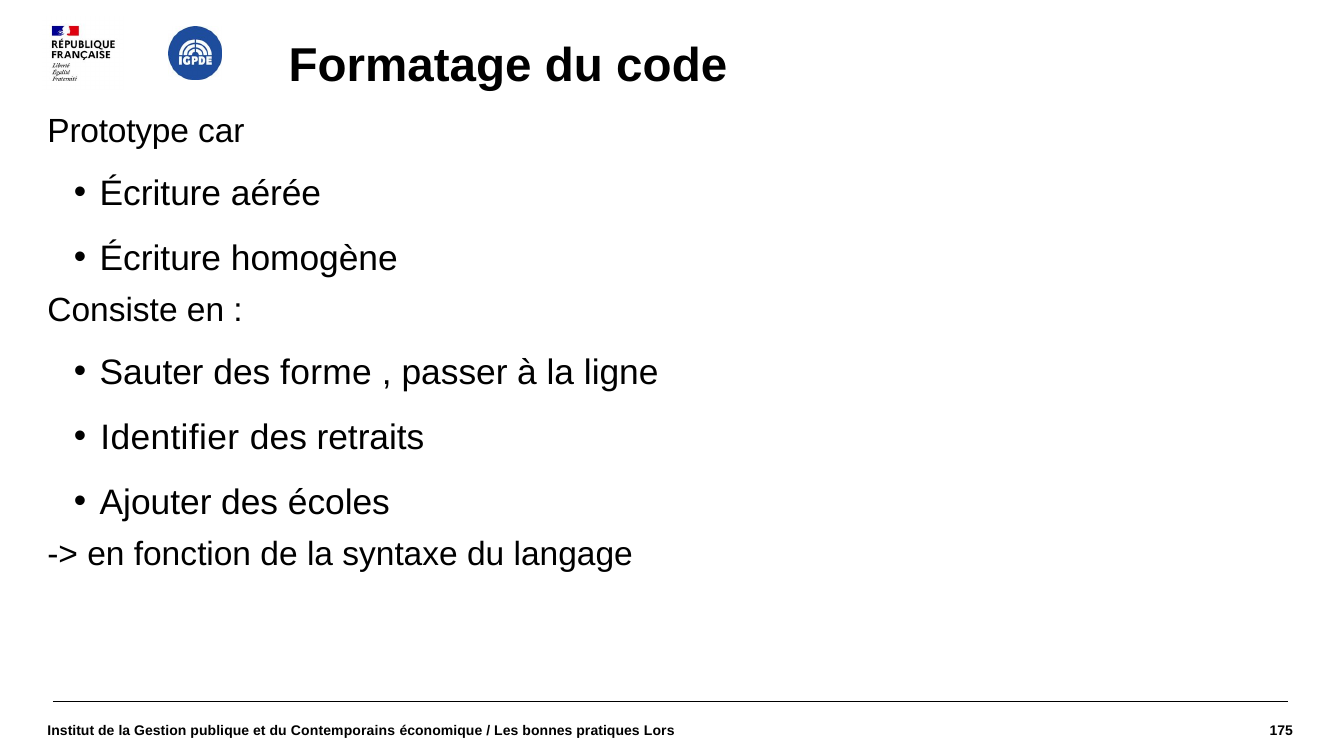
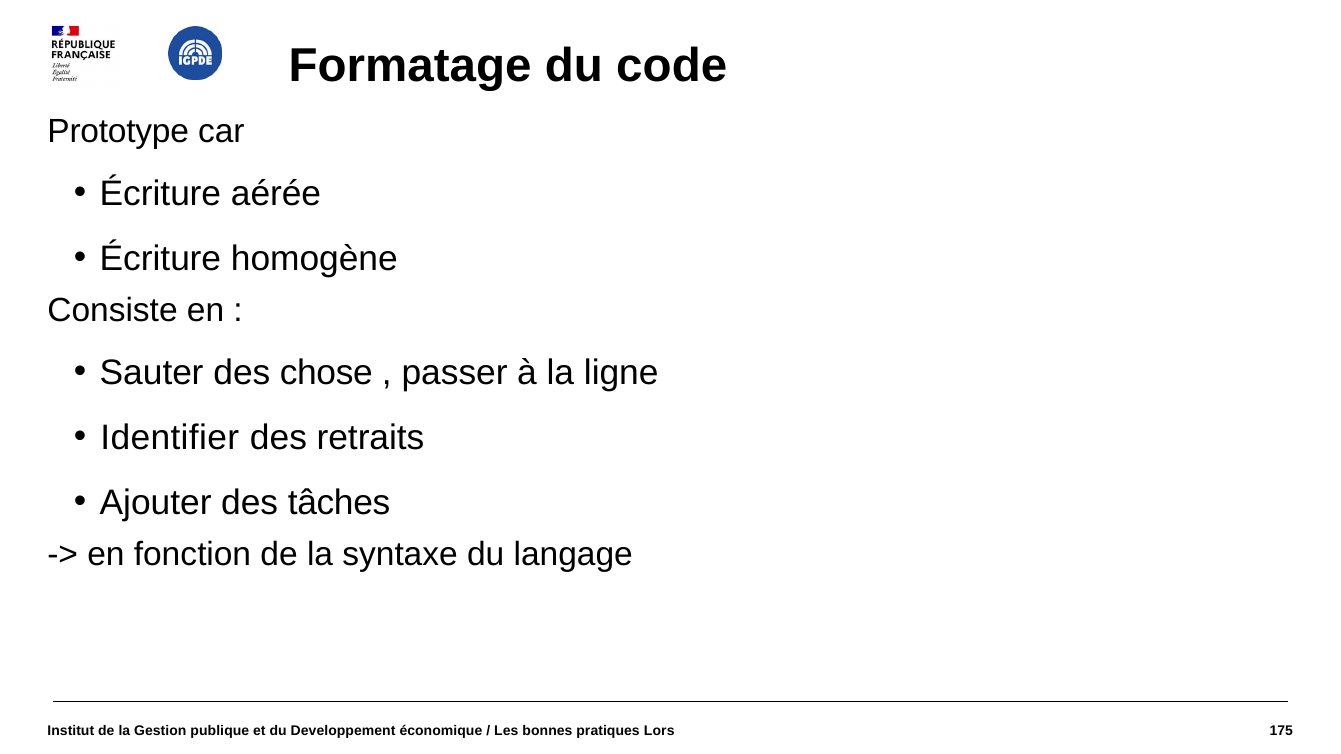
forme: forme -> chose (326, 373)
écoles: écoles -> tâches (339, 503)
Contemporains: Contemporains -> Developpement (343, 732)
